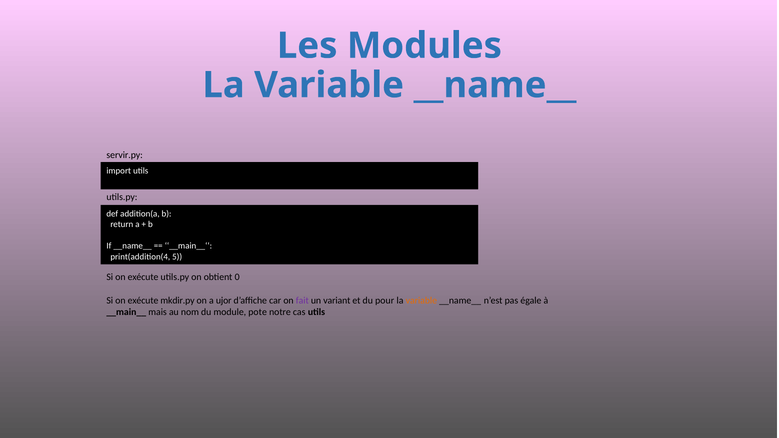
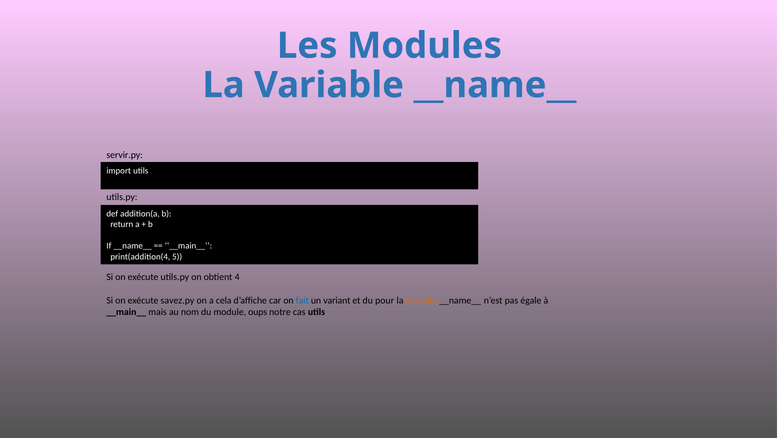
0: 0 -> 4 (237, 277)
mkdir.py: mkdir.py -> savez.py (177, 301)
ujor: ujor -> cela (224, 301)
fait colour: purple -> blue (302, 301)
pote: pote -> oups (258, 312)
